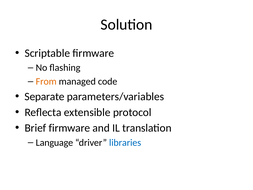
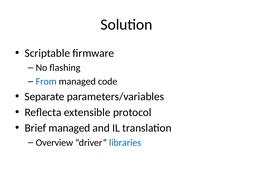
From colour: orange -> blue (46, 81)
Brief firmware: firmware -> managed (69, 128)
Language: Language -> Overview (54, 142)
